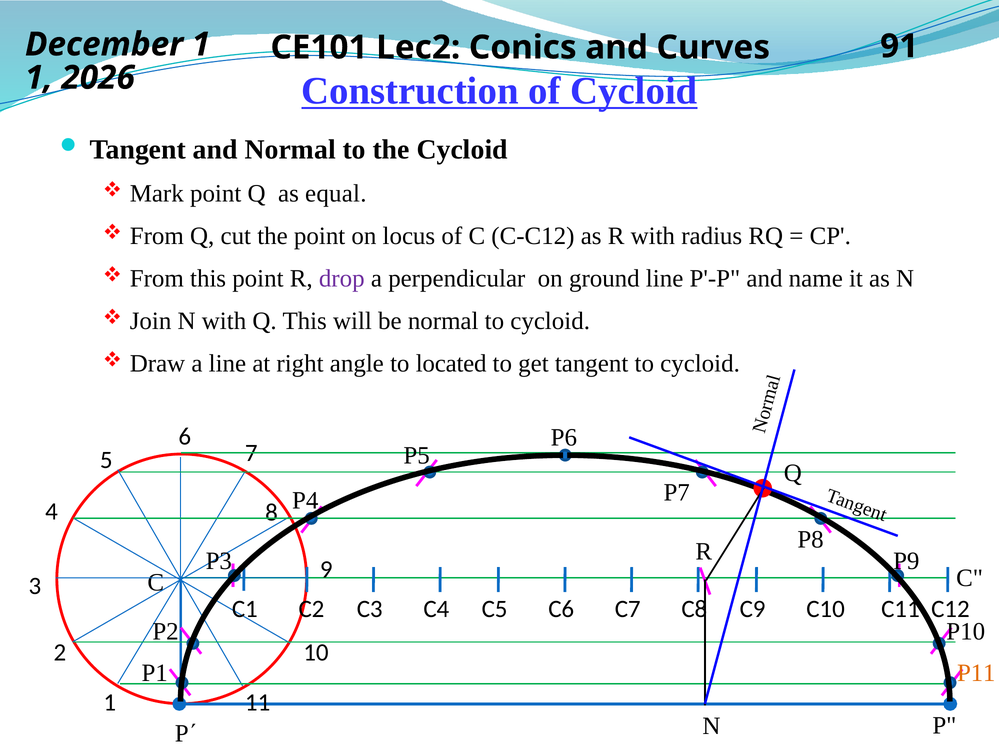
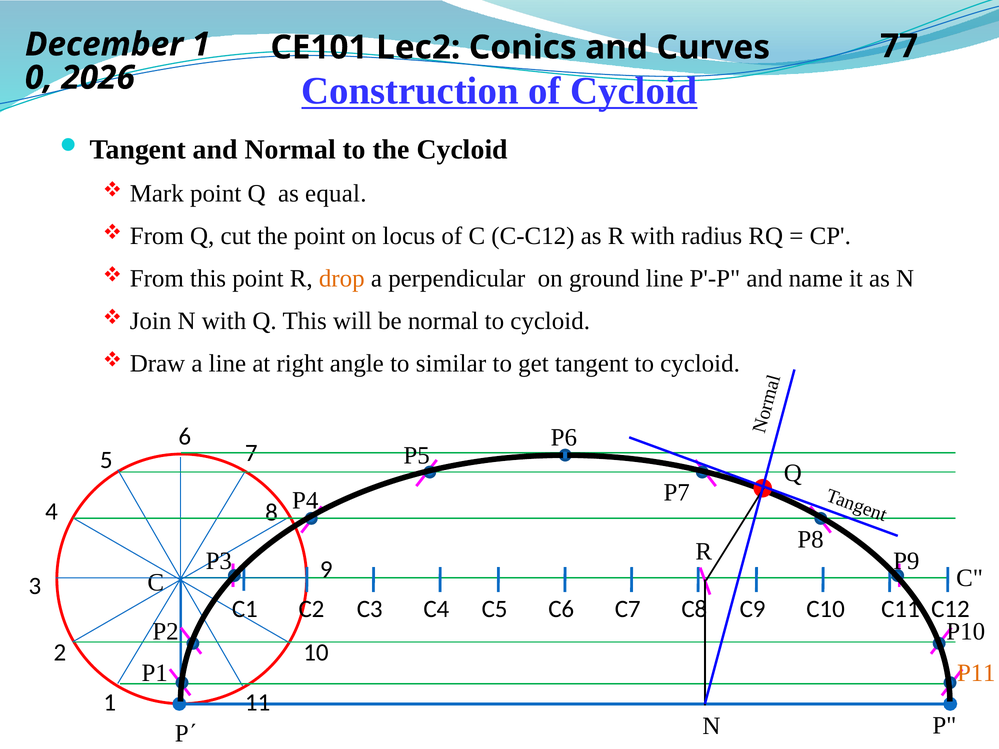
91: 91 -> 77 (899, 46)
1: 1 -> 0 (39, 78)
drop colour: purple -> orange (342, 279)
located: located -> similar (451, 364)
